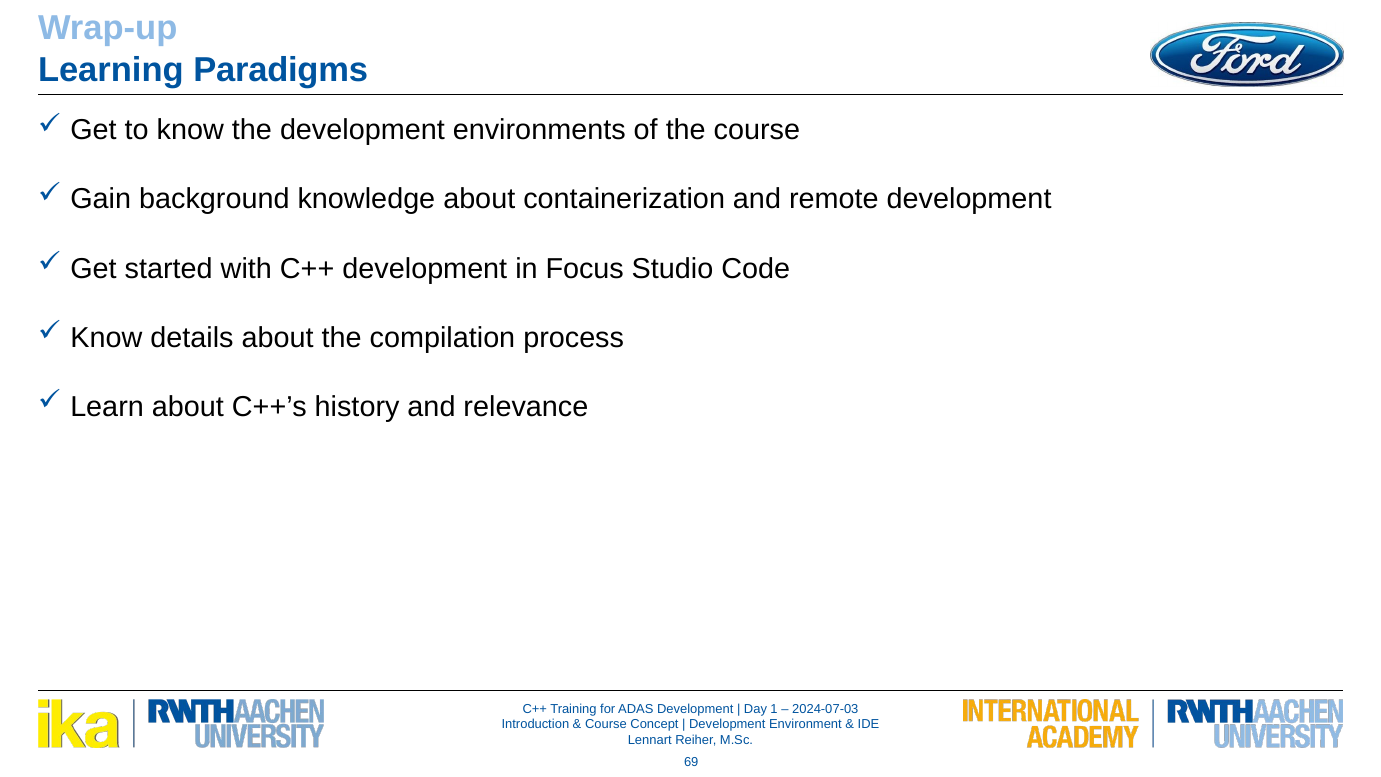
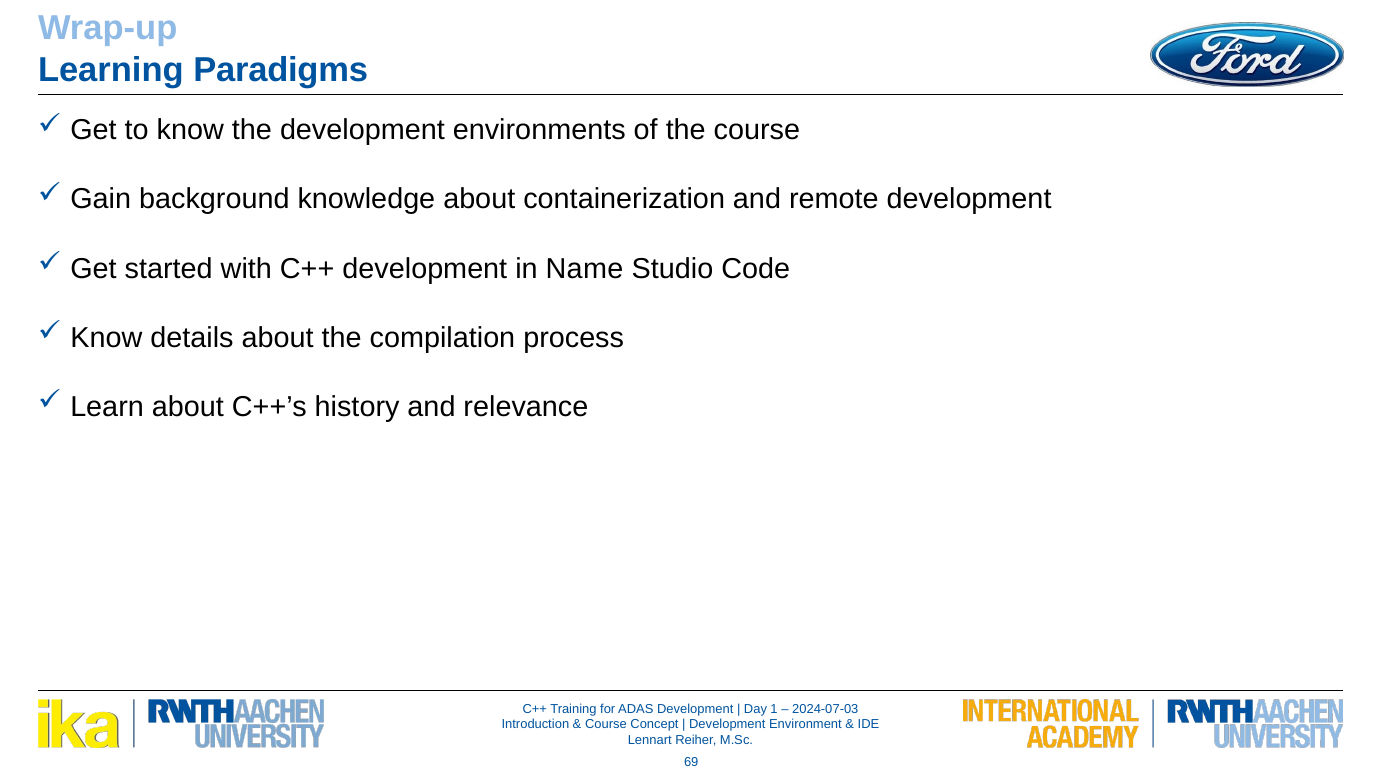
Focus: Focus -> Name (584, 269)
